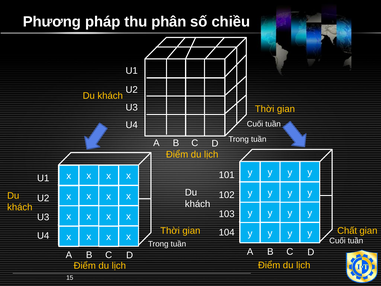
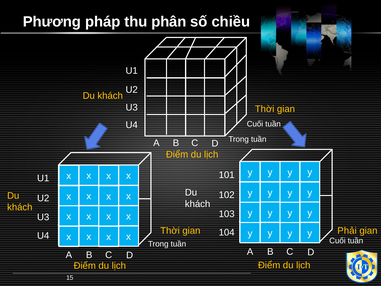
Chất: Chất -> Phải (347, 230)
